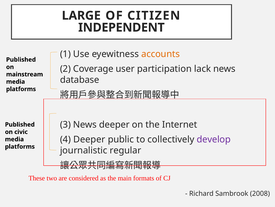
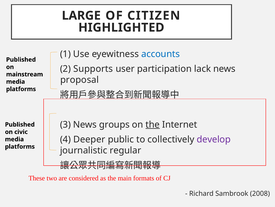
INDEPENDENT: INDEPENDENT -> HIGHLIGHTED (121, 27)
accounts colour: orange -> blue (161, 54)
Coverage: Coverage -> Supports (93, 69)
database: database -> proposal (80, 80)
News deeper: deeper -> groups (114, 124)
the underline: none -> present (153, 124)
